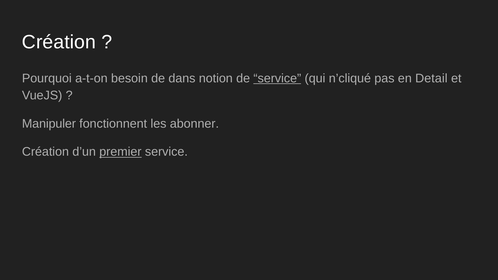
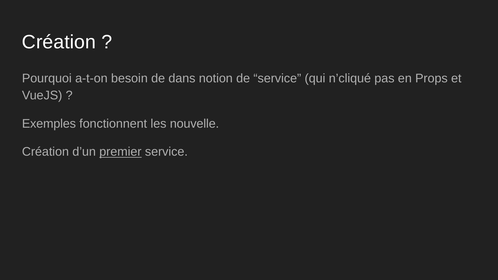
service underline: present -> none (277, 78)
Detail: Detail -> Props (431, 78)
Manipuler: Manipuler -> Exemples (49, 124)
abonner: abonner -> nouvelle (194, 124)
